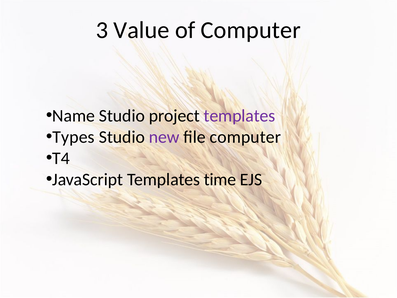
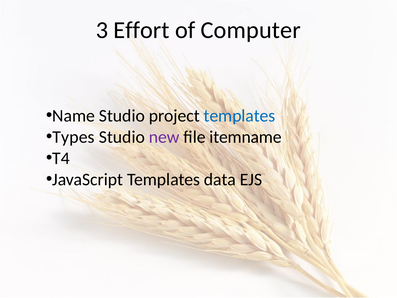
Value: Value -> Effort (142, 30)
templates colour: purple -> blue (240, 116)
file computer: computer -> itemname (246, 137)
time: time -> data (220, 179)
